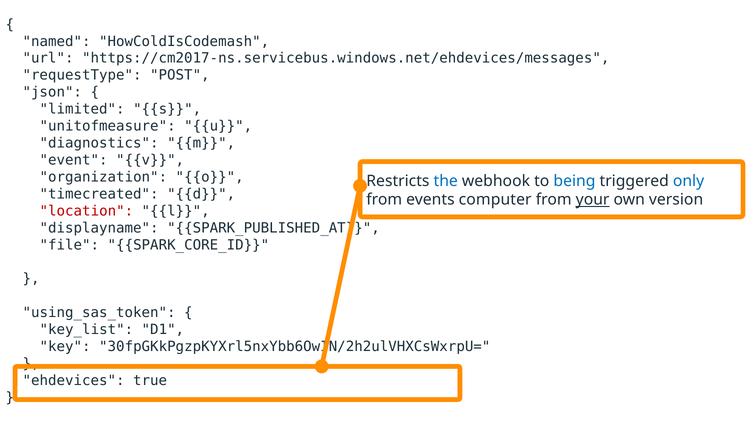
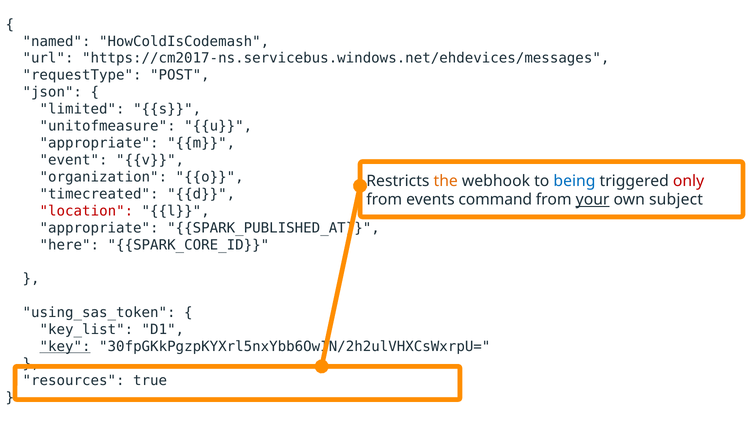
diagnostics: diagnostics -> appropriate (99, 143)
the colour: blue -> orange (446, 181)
only colour: blue -> red (689, 181)
computer: computer -> command (495, 200)
version: version -> subject (676, 200)
displayname: displayname -> appropriate (99, 228)
file: file -> here (69, 245)
key underline: none -> present (65, 347)
ehdevices: ehdevices -> resources (74, 381)
